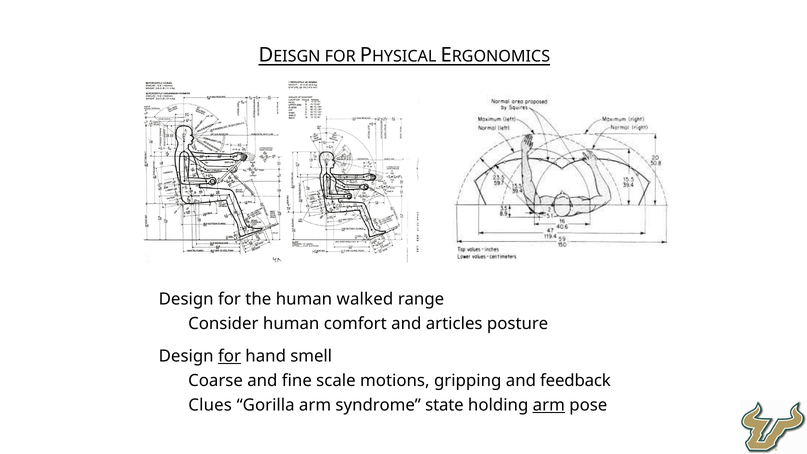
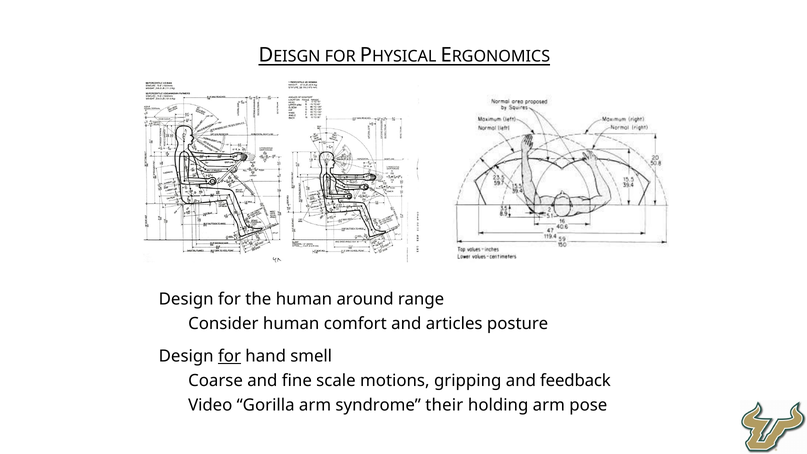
walked: walked -> around (365, 299)
Clues: Clues -> Video (210, 405)
state: state -> their (444, 405)
arm underline: present -> none (549, 405)
